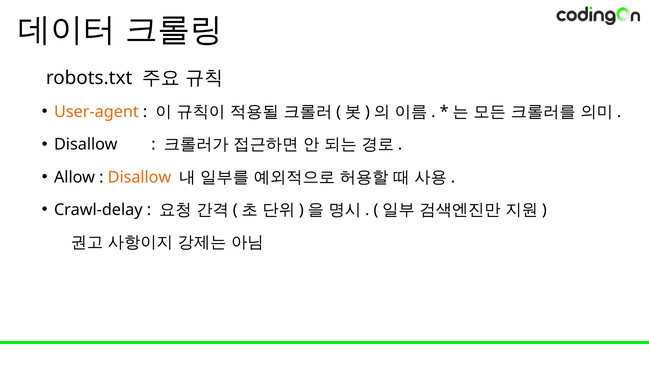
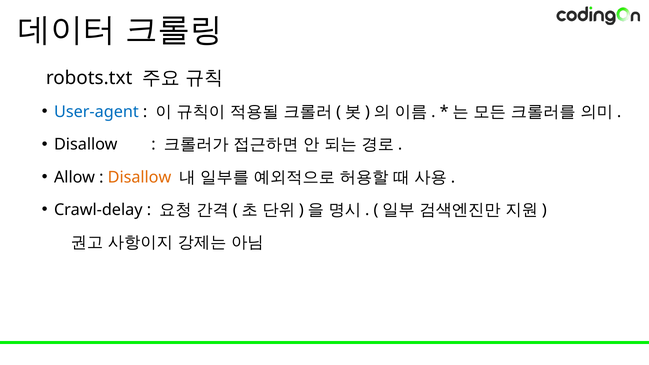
User-agent colour: orange -> blue (96, 112)
